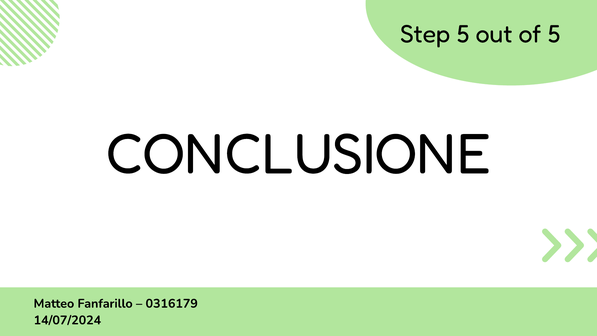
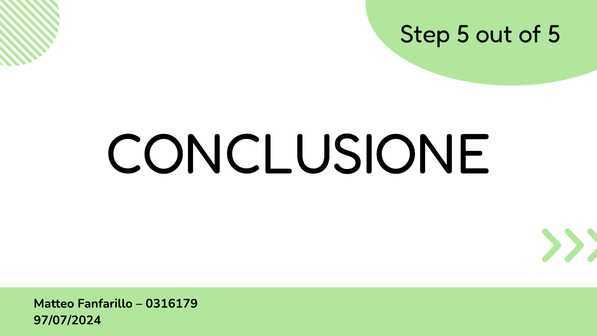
14/07/2024: 14/07/2024 -> 97/07/2024 (67, 320)
